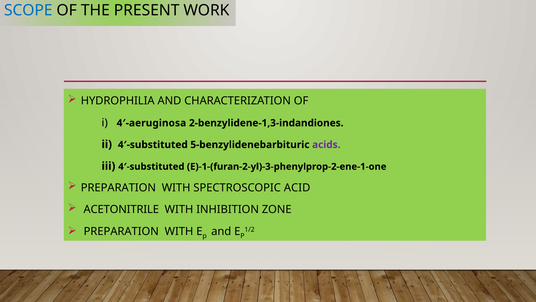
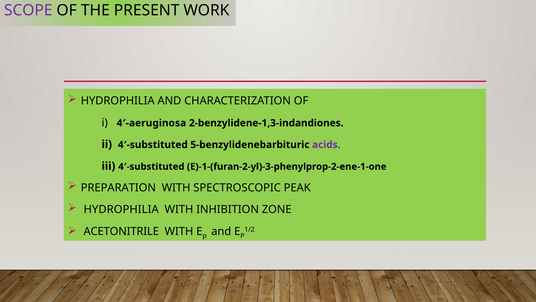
SCOPE colour: blue -> purple (28, 10)
ACID: ACID -> PEAK (297, 187)
ACETONITRILE: ACETONITRILE -> HYDROPHILIA (121, 209)
PREPARATION: PREPARATION -> ACETONITRILE (121, 231)
